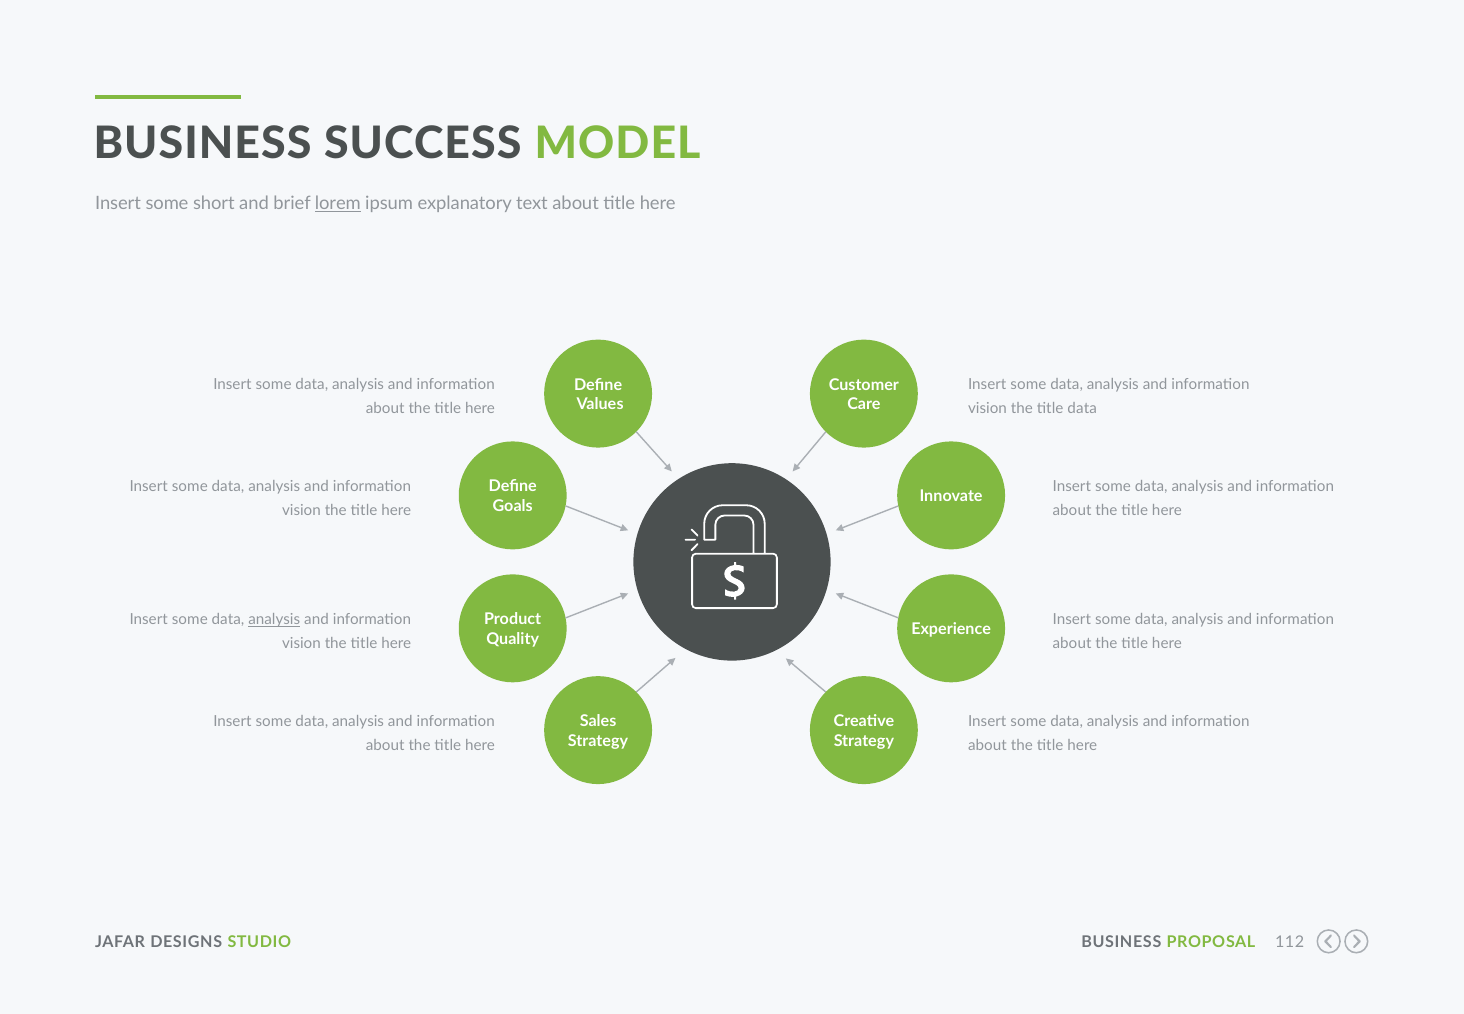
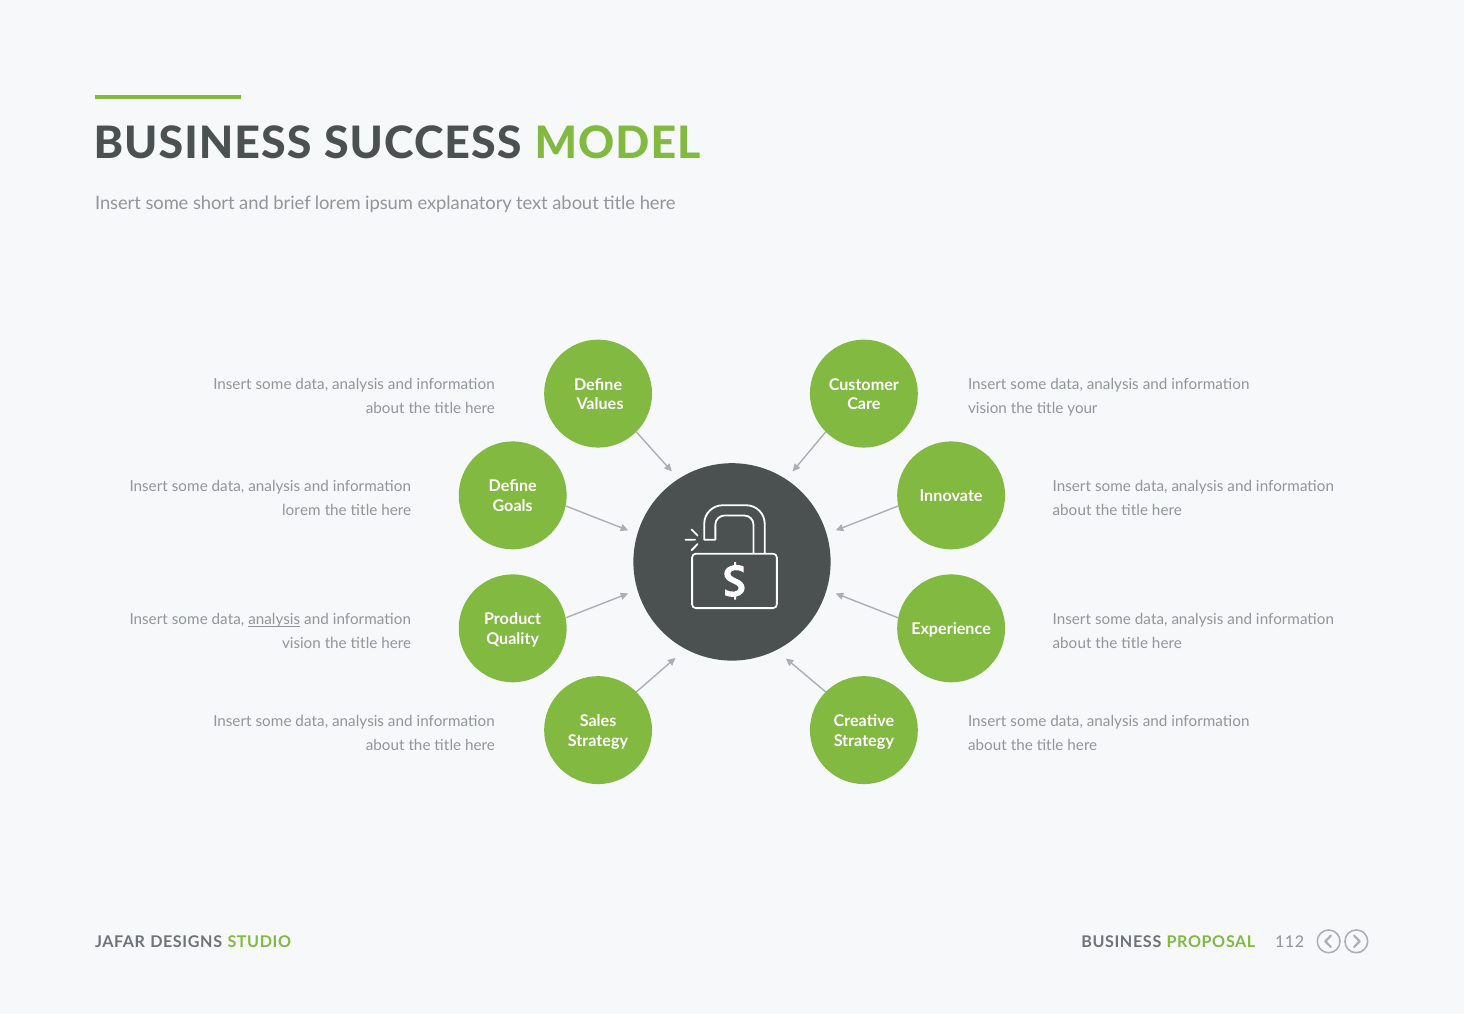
lorem underline: present -> none (338, 204)
title data: data -> your (1082, 408)
vision: vision -> lorem (301, 510)
